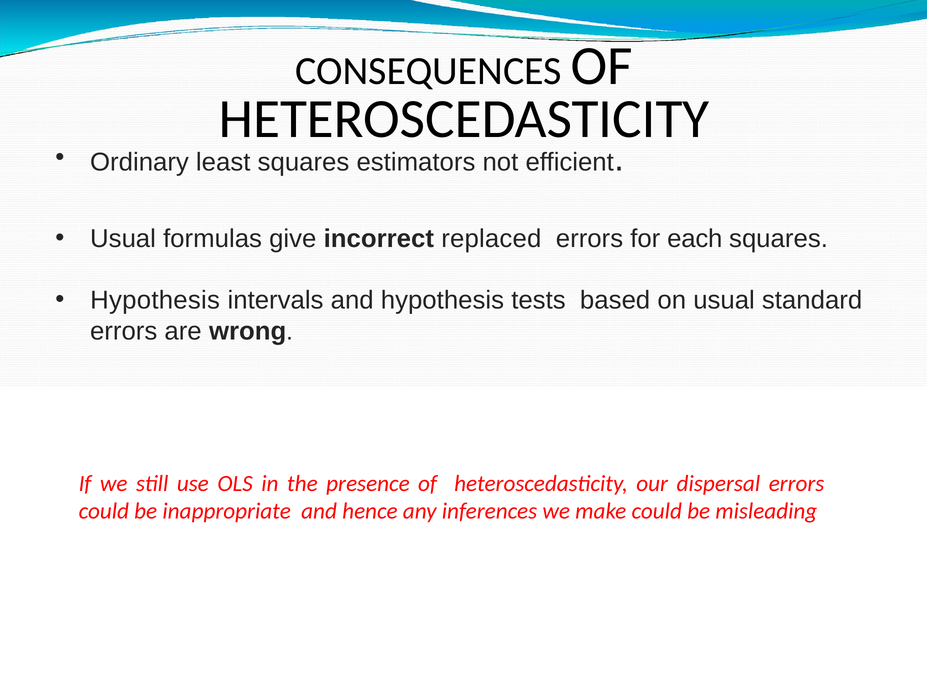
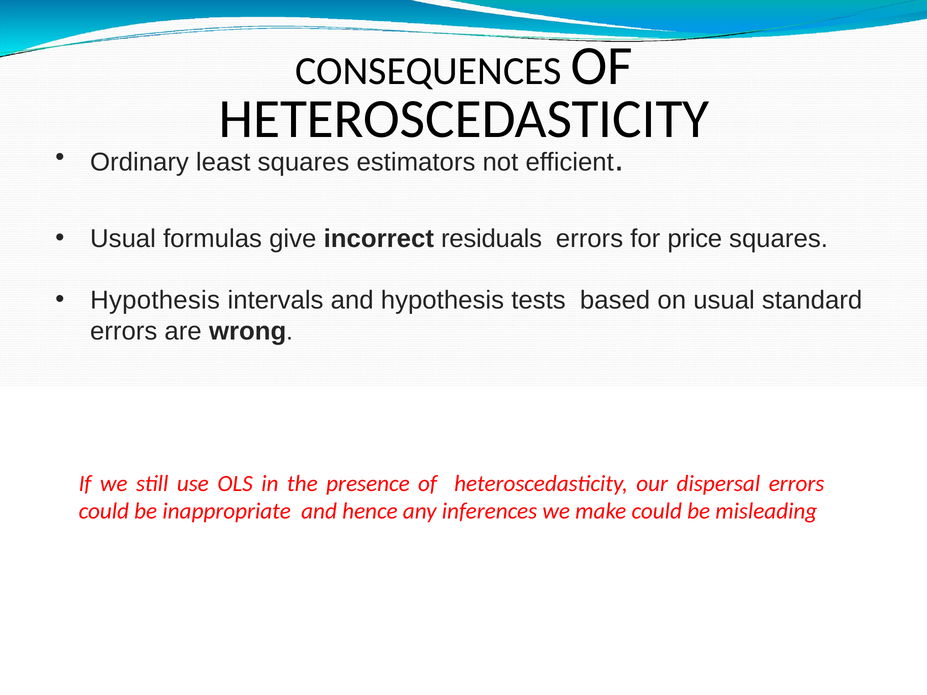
replaced: replaced -> residuals (492, 239)
each: each -> price (695, 239)
